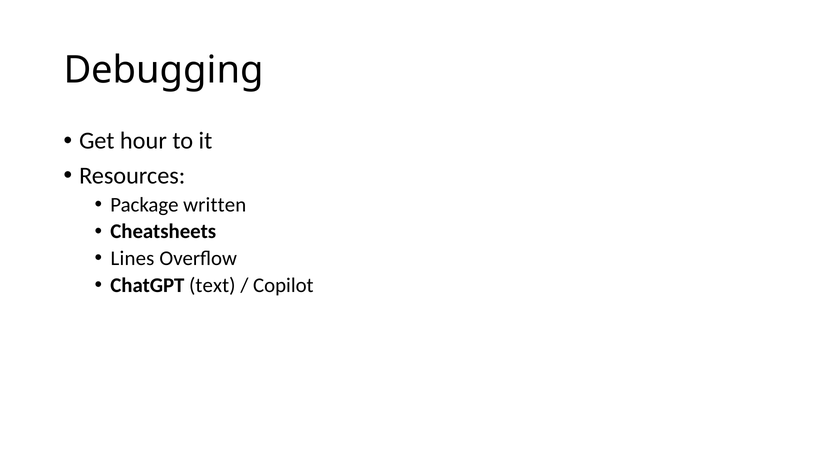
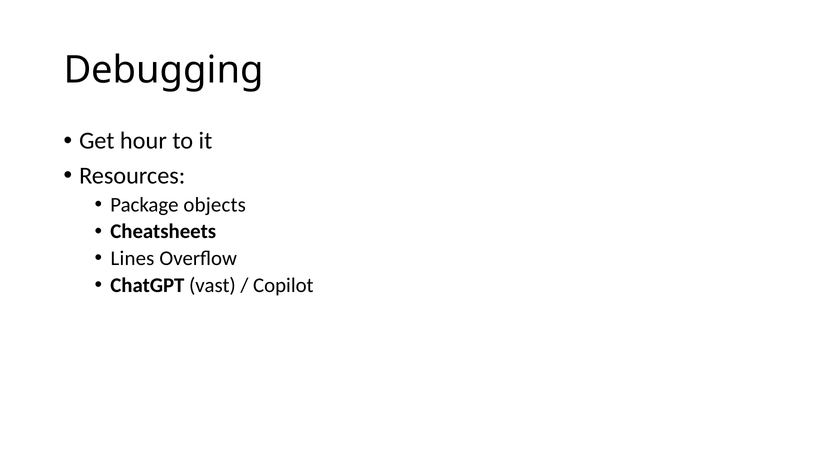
written: written -> objects (215, 204)
text: text -> vast (212, 285)
